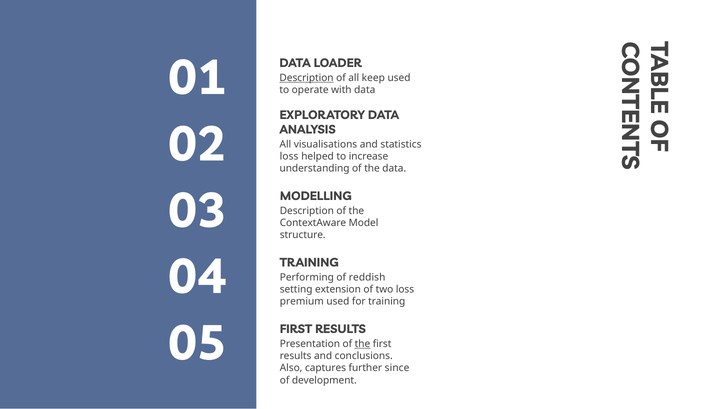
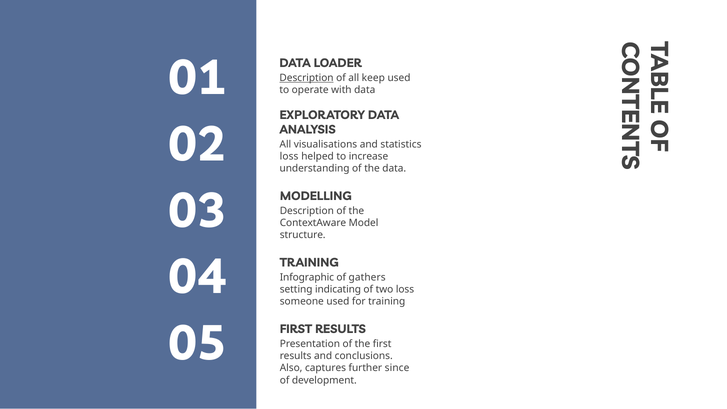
Performing: Performing -> Infographic (307, 277)
reddish: reddish -> gathers (367, 277)
extension: extension -> indicating (338, 289)
premium: premium -> someone (302, 302)
the underline: present -> none (363, 344)
